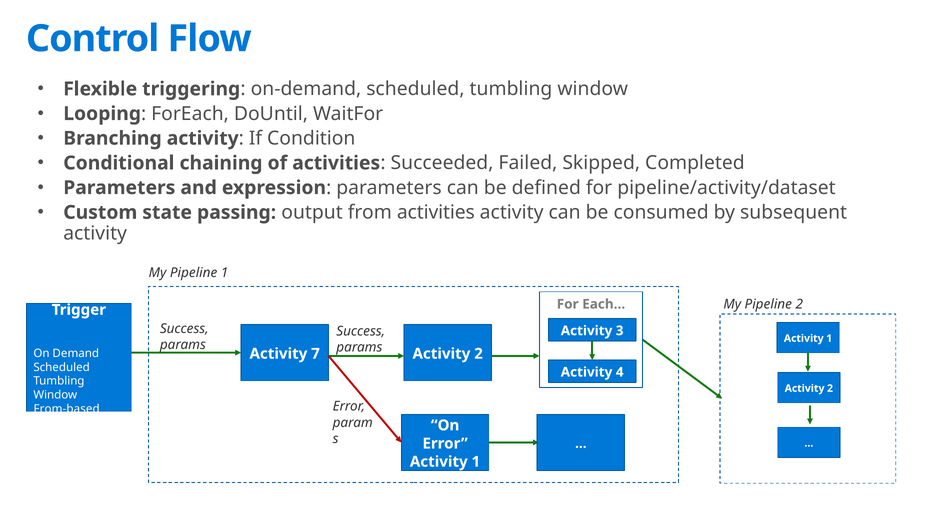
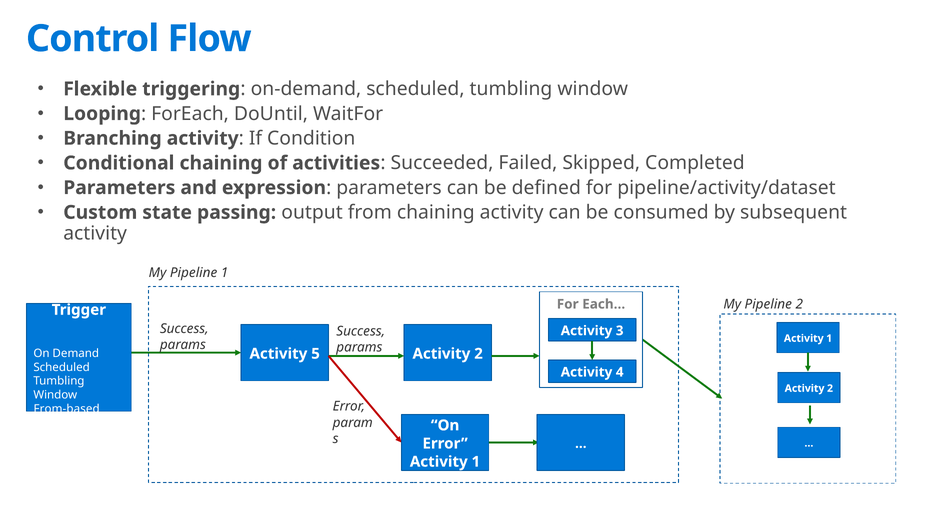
from activities: activities -> chaining (436, 213)
7: 7 -> 5 (316, 354)
